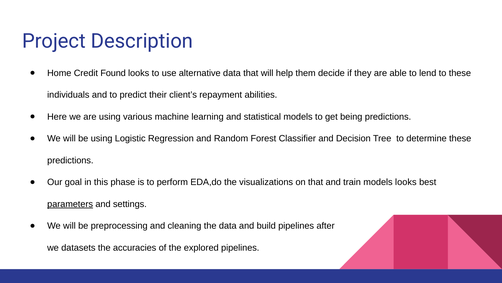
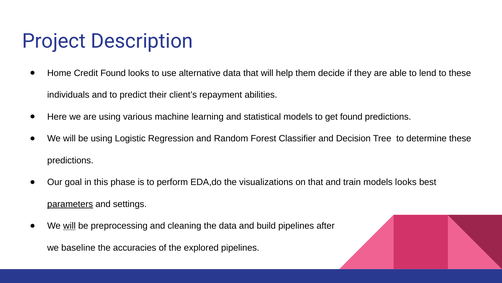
get being: being -> found (351, 116)
will underline: none -> present (69, 225)
datasets: datasets -> baseline (78, 247)
